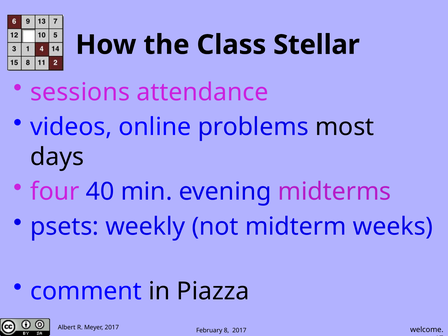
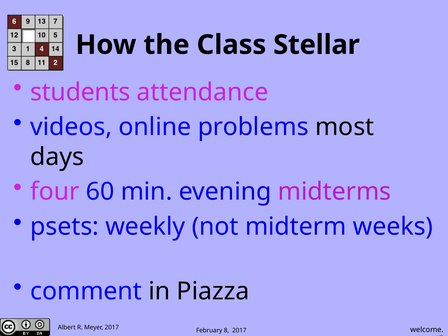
sessions: sessions -> students (80, 92)
40: 40 -> 60 (100, 192)
